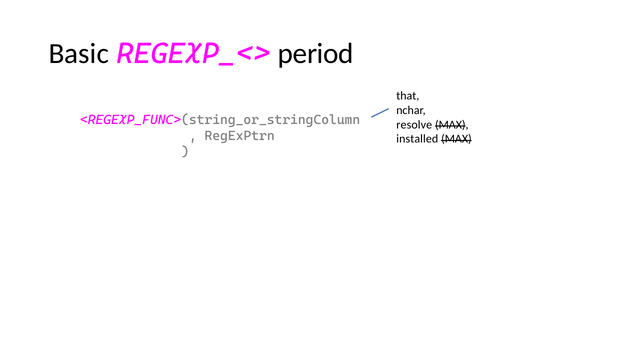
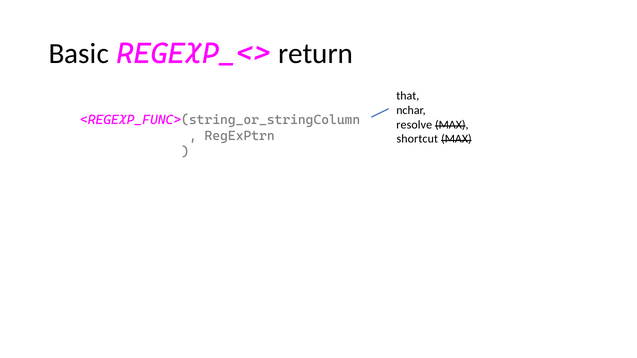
period: period -> return (316, 54)
installed: installed -> shortcut (417, 139)
